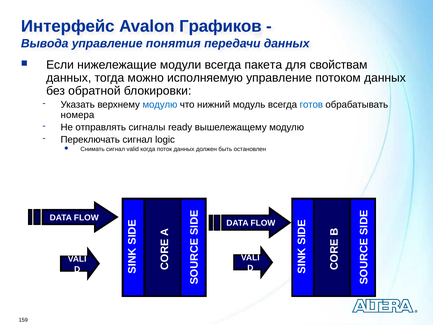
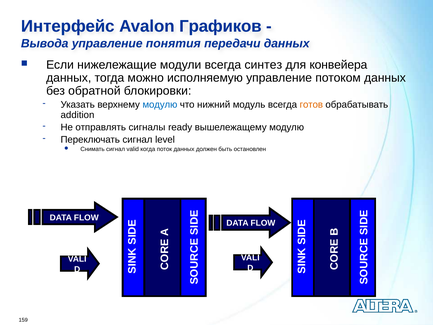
пакета: пакета -> синтез (263, 65)
свойствам: свойствам -> конвейера (338, 65)
готов colour: blue -> orange (311, 104)
номера: номера -> addition (78, 115)
logic: logic -> level (165, 139)
